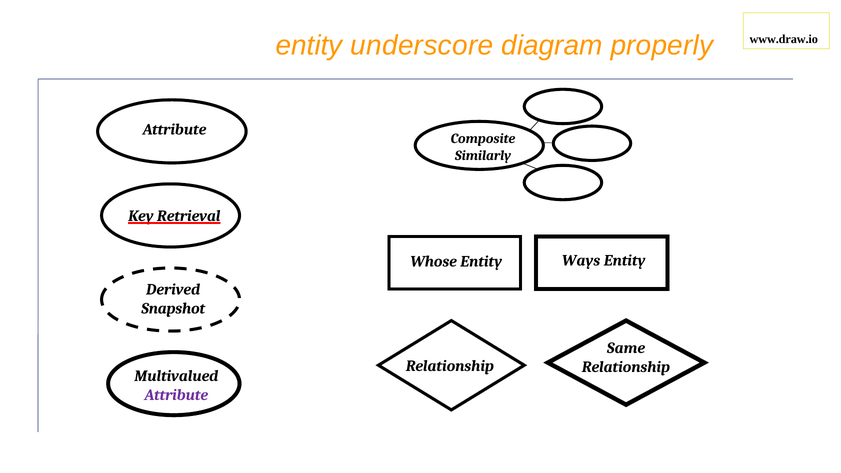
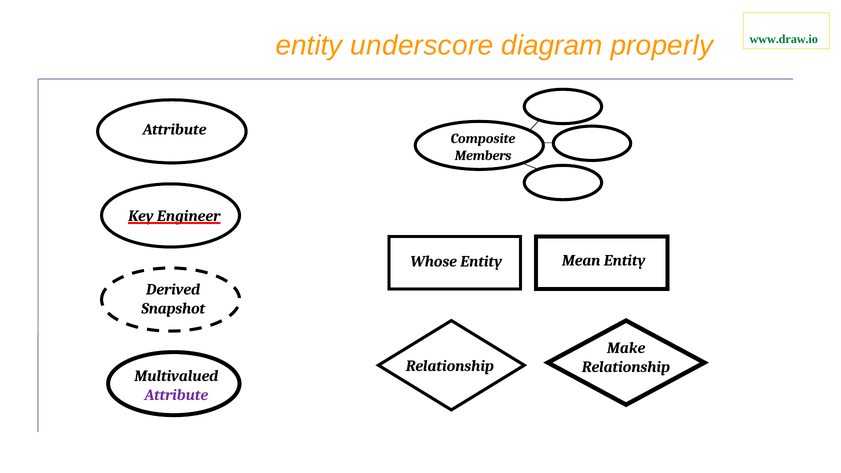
www.draw.io colour: black -> green (784, 39)
Similarly: Similarly -> Members (483, 155)
Retrieval: Retrieval -> Engineer (189, 216)
Ways: Ways -> Mean (581, 260)
Same: Same -> Make (626, 348)
